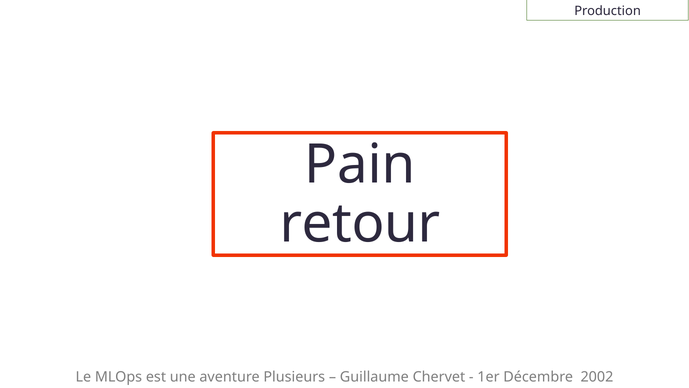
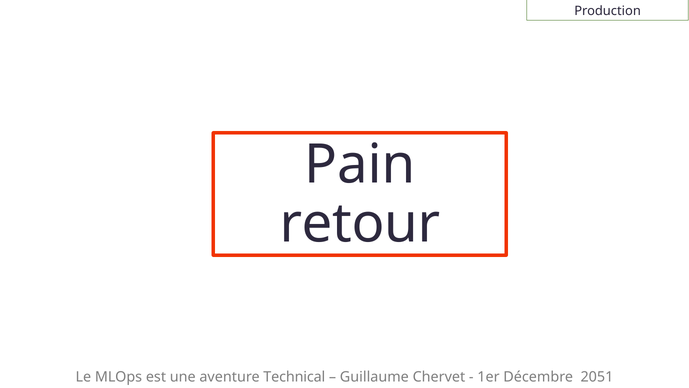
Plusieurs: Plusieurs -> Technical (294, 377)
2002: 2002 -> 2051 (597, 377)
